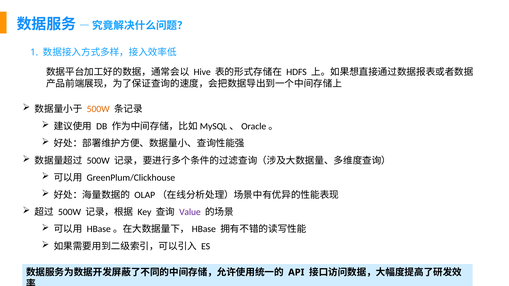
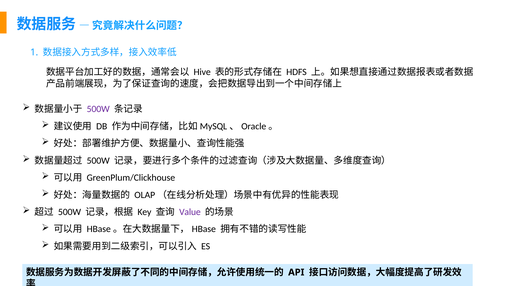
500W colour: orange -> purple (98, 109)
